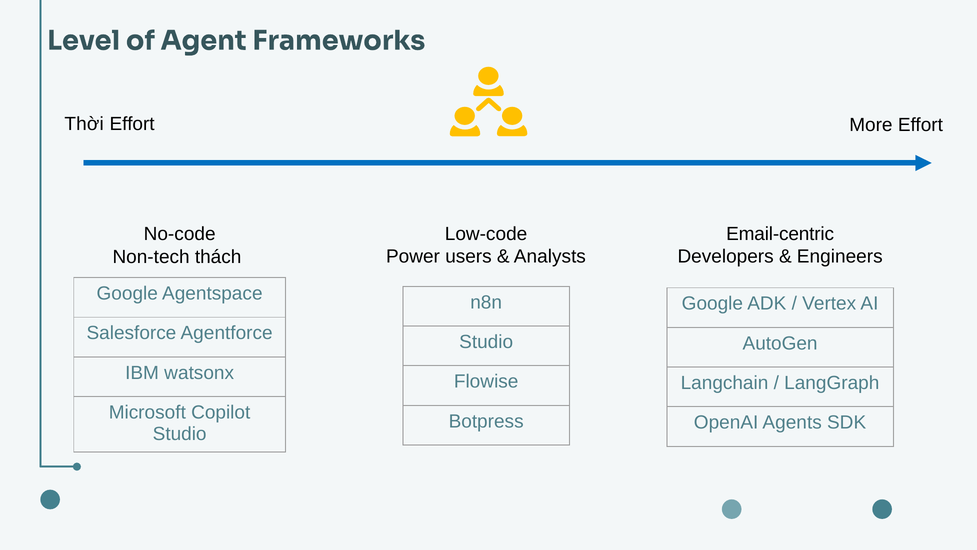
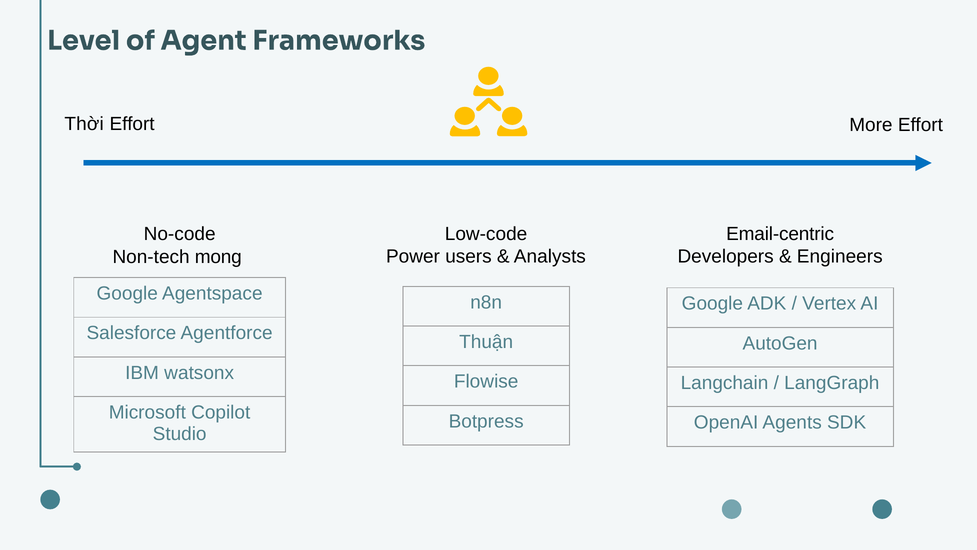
thách: thách -> mong (218, 257)
Studio: Studio -> Thuận (486, 342)
